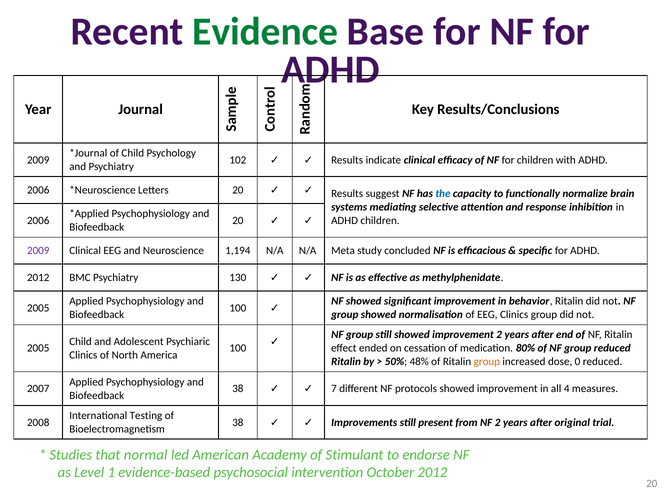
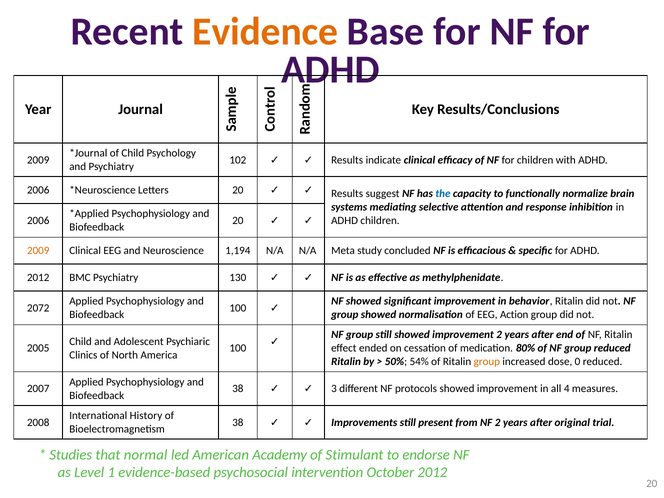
Evidence colour: green -> orange (265, 32)
2009 colour: purple -> orange (38, 251)
2005: 2005 -> 2072 (38, 308)
EEG Clinics: Clinics -> Action (514, 315)
48%: 48% -> 54% (419, 362)
7: 7 -> 3 (334, 389)
Testing: Testing -> History (146, 416)
